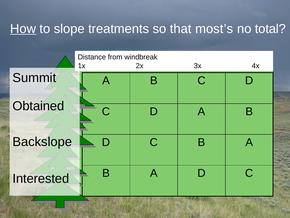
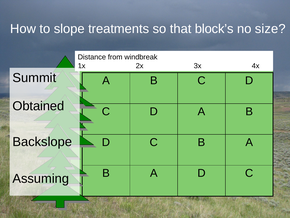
How underline: present -> none (23, 29)
most’s: most’s -> block’s (214, 29)
total: total -> size (270, 29)
Interested: Interested -> Assuming (41, 178)
